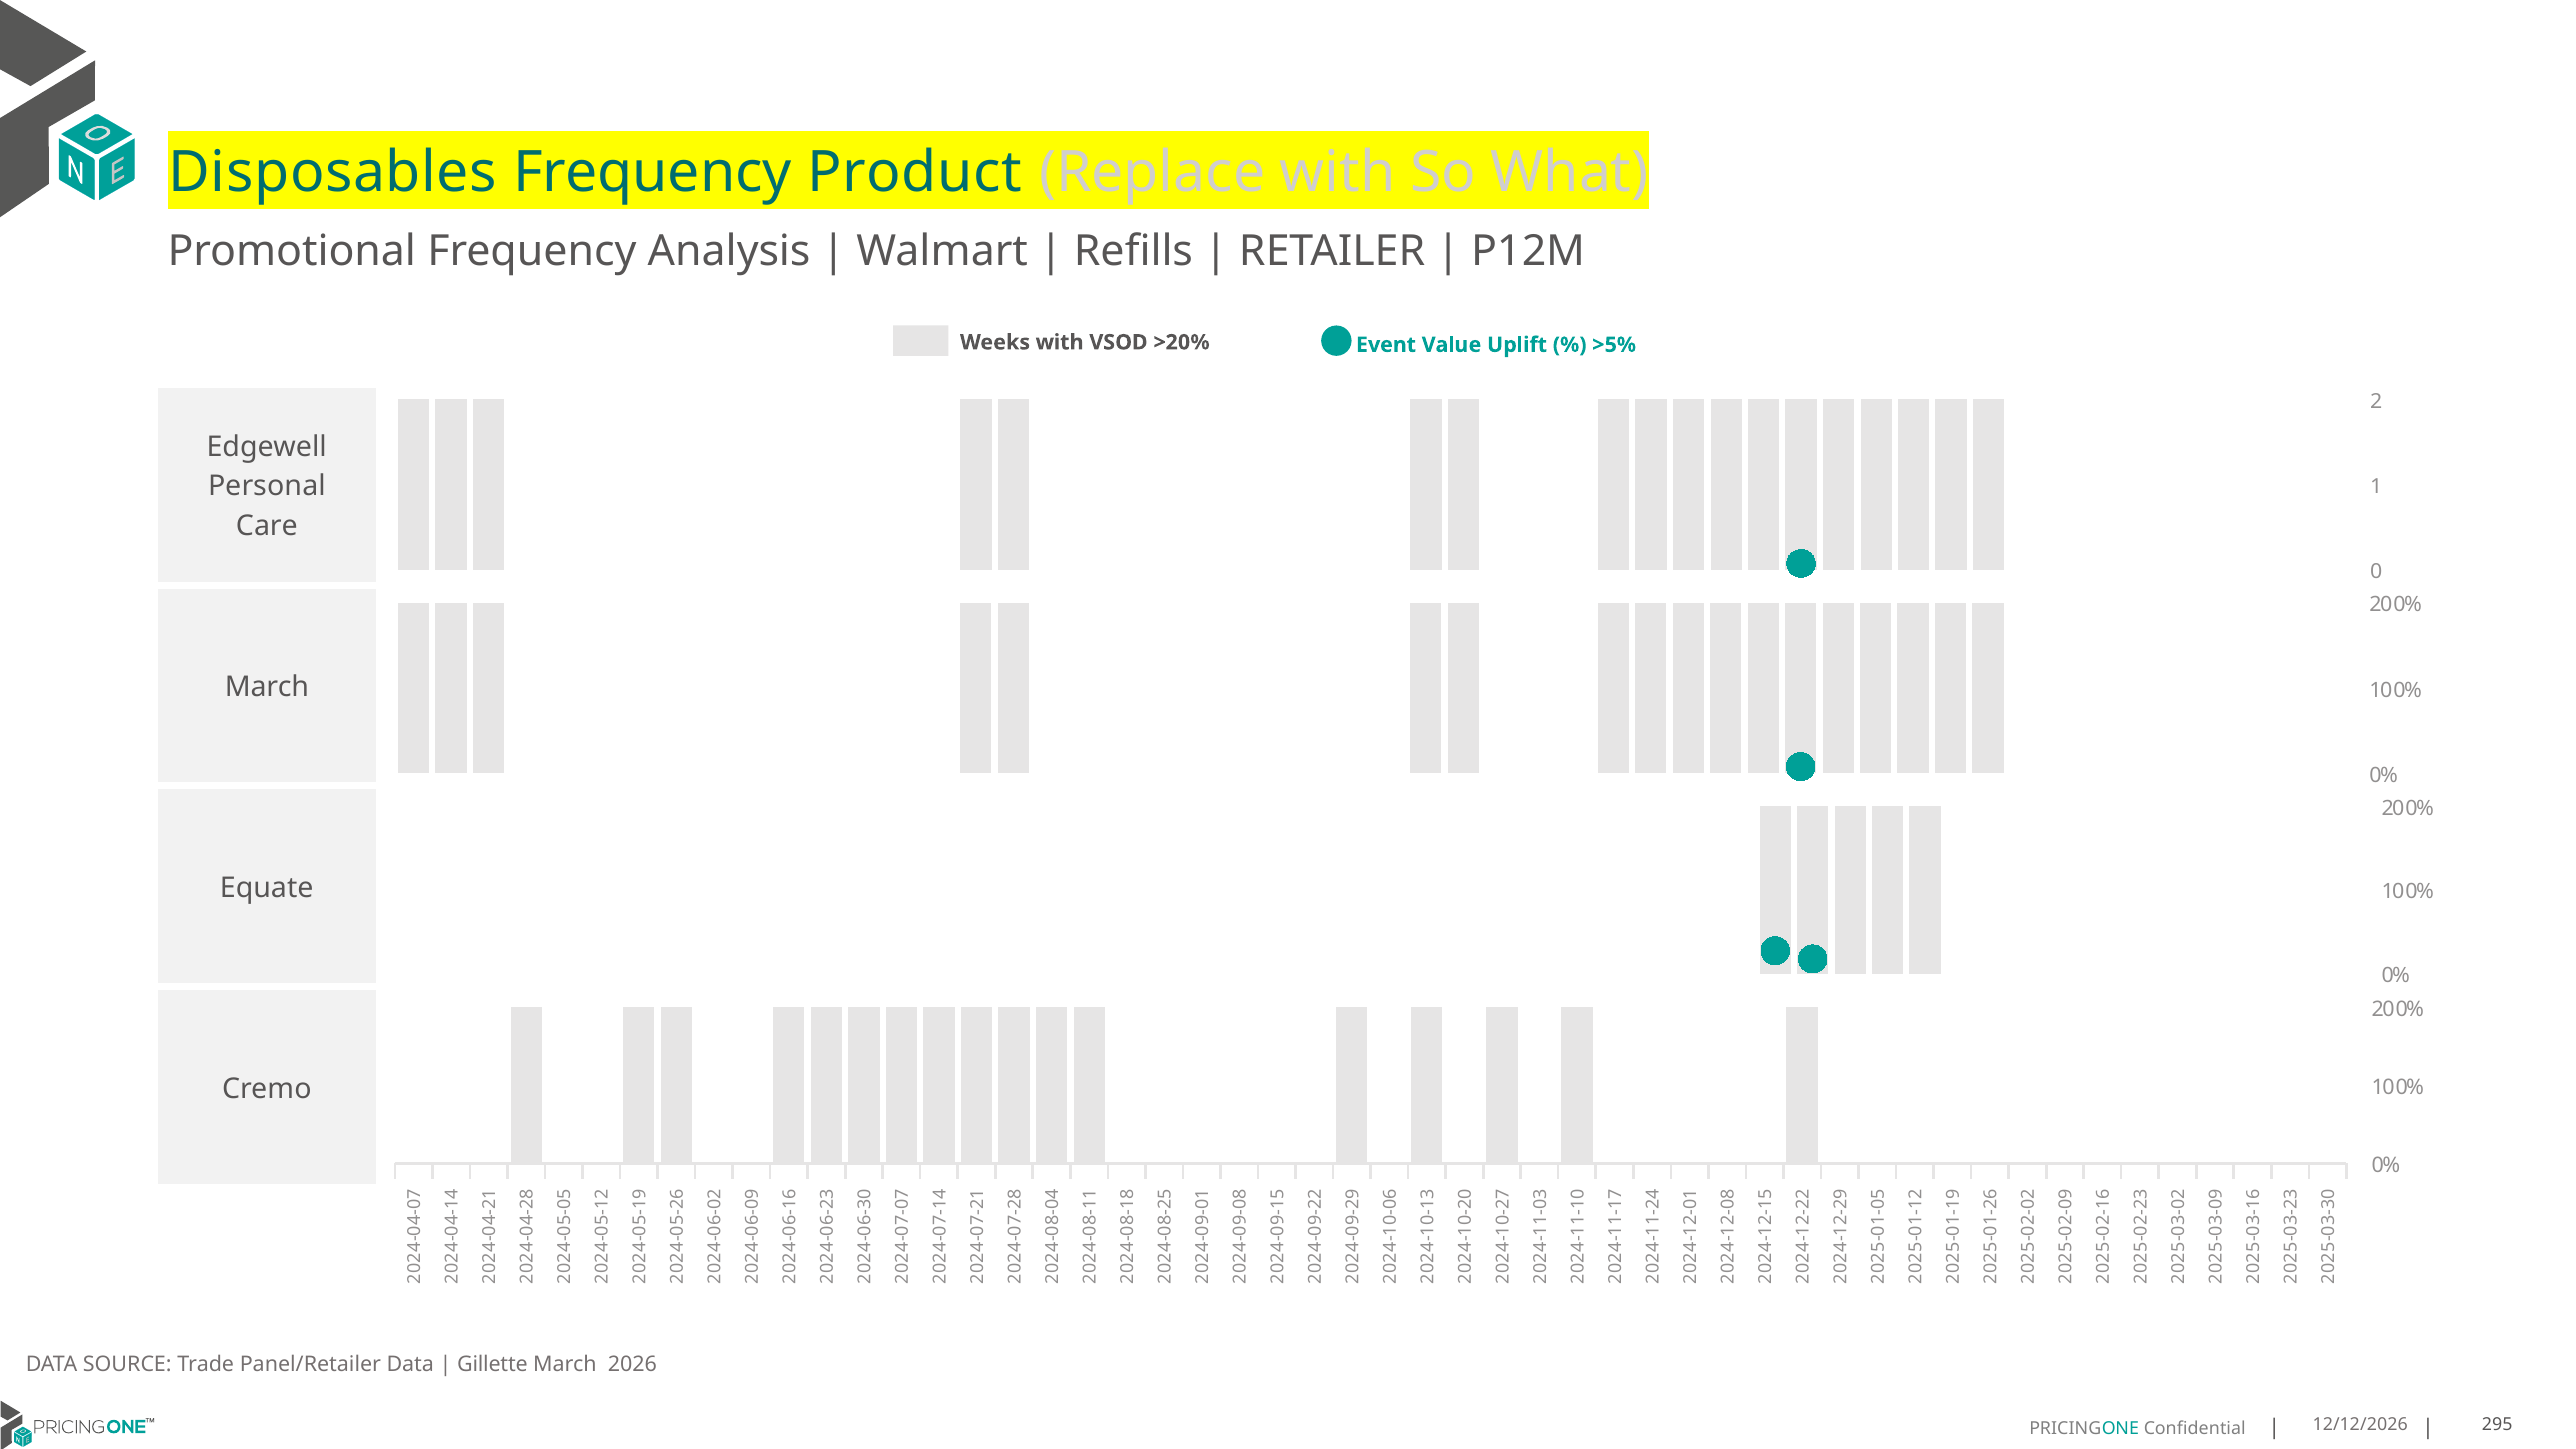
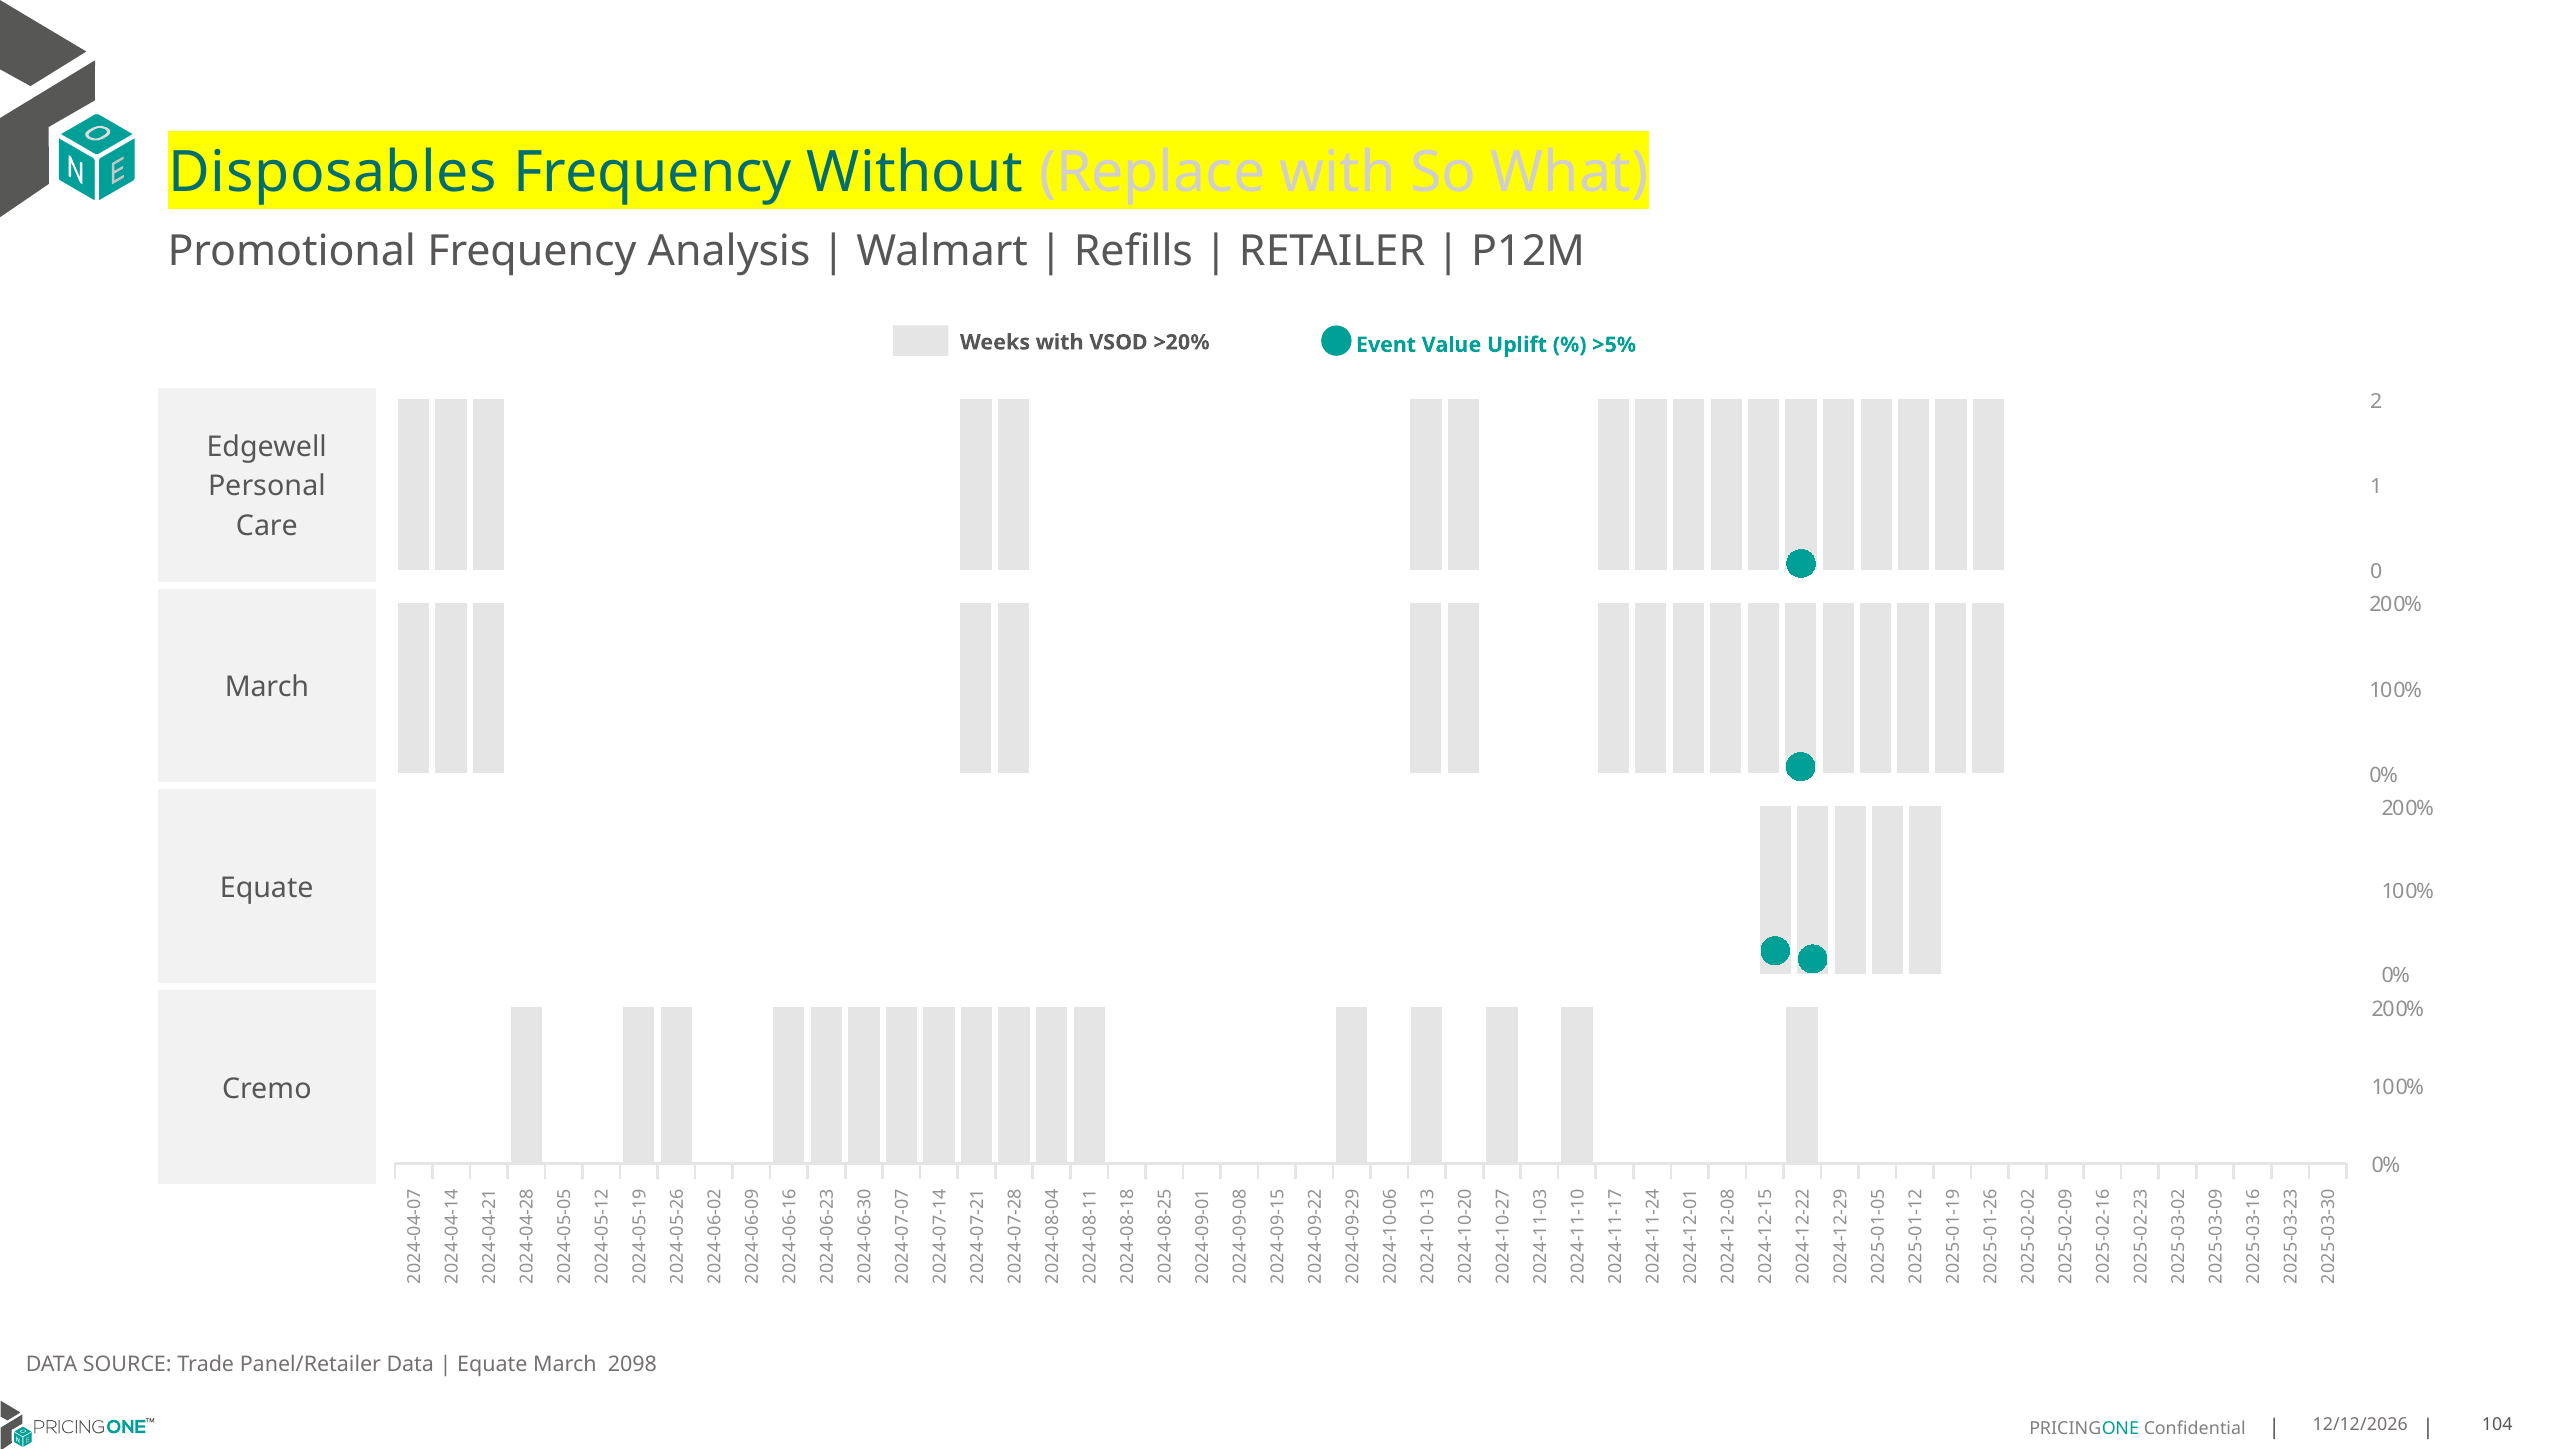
Product: Product -> Without (915, 173)
Gillette: Gillette -> Equate (492, 1365)
2026: 2026 -> 2098 (632, 1365)
295: 295 -> 104 (2497, 1425)
